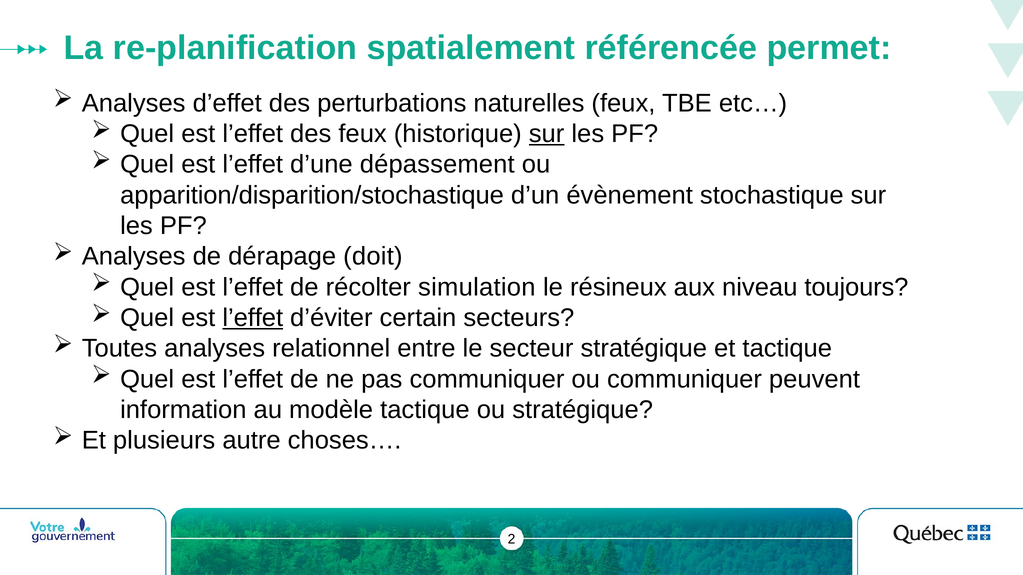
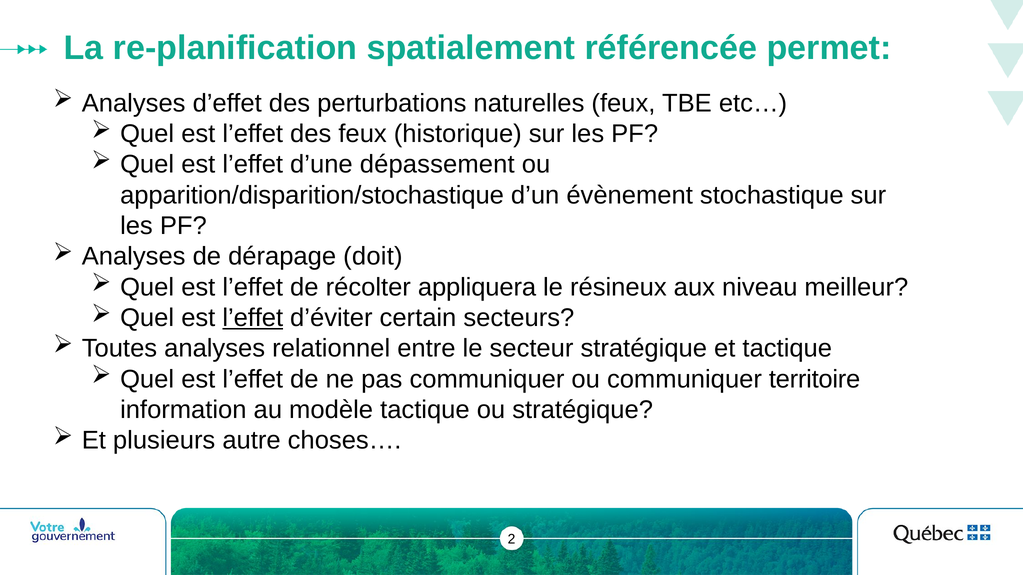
sur underline: present -> none (547, 134)
simulation: simulation -> appliquera (477, 287)
toujours: toujours -> meilleur (856, 287)
peuvent: peuvent -> territoire (815, 379)
